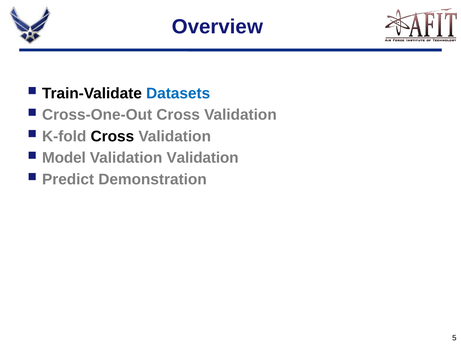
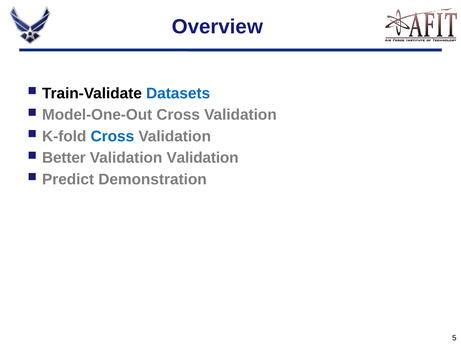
Cross-One-Out: Cross-One-Out -> Model-One-Out (97, 115)
Cross colour: black -> blue (112, 136)
Model: Model -> Better (64, 158)
